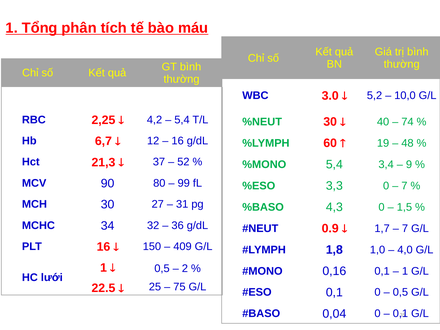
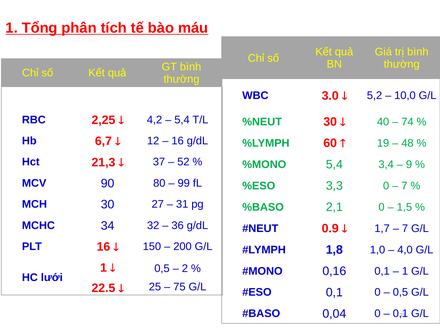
4,3: 4,3 -> 2,1 (334, 207)
409: 409 -> 200 (182, 247)
